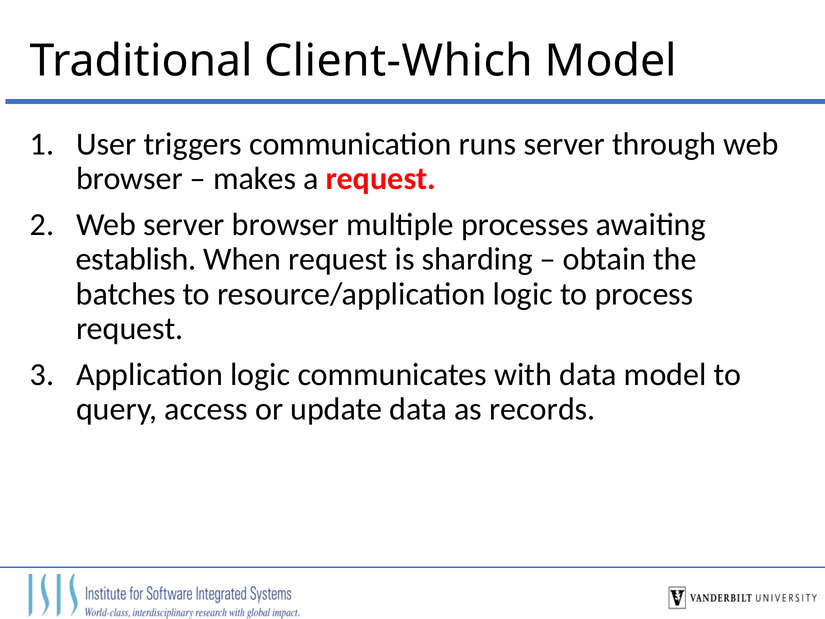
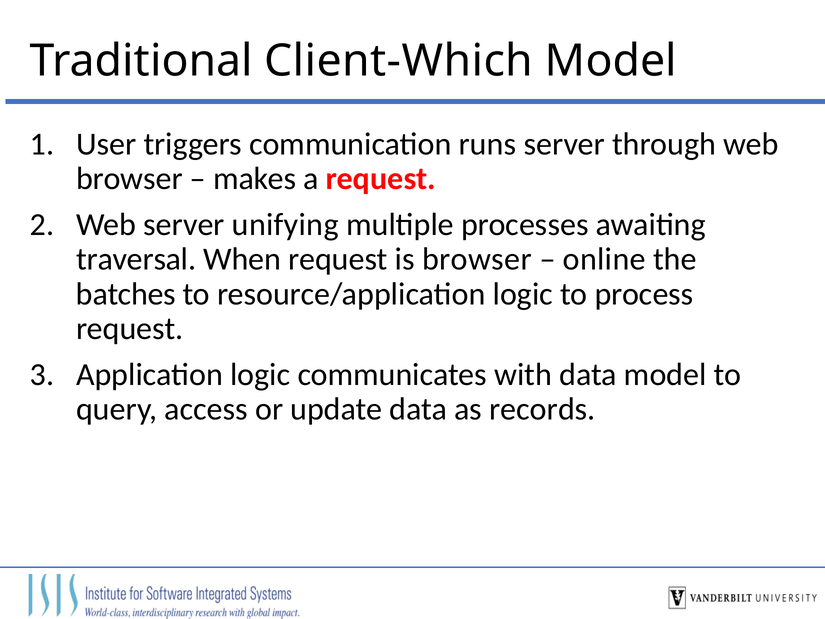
server browser: browser -> unifying (285, 225)
establish: establish -> traversal (136, 259)
is sharding: sharding -> browser (477, 259)
obtain: obtain -> online (604, 259)
